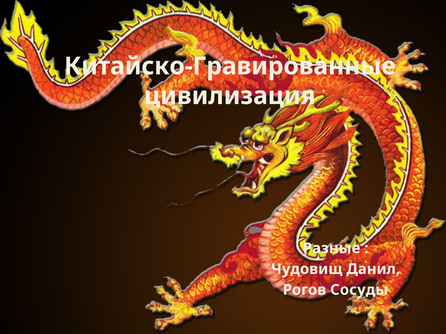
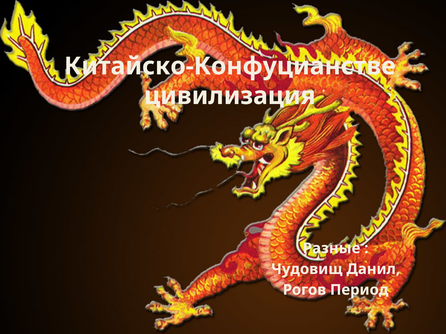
Китайско-Гравированные: Китайско-Гравированные -> Китайско-Конфуцианстве (230, 66)
Сосуды: Сосуды -> Период (359, 290)
